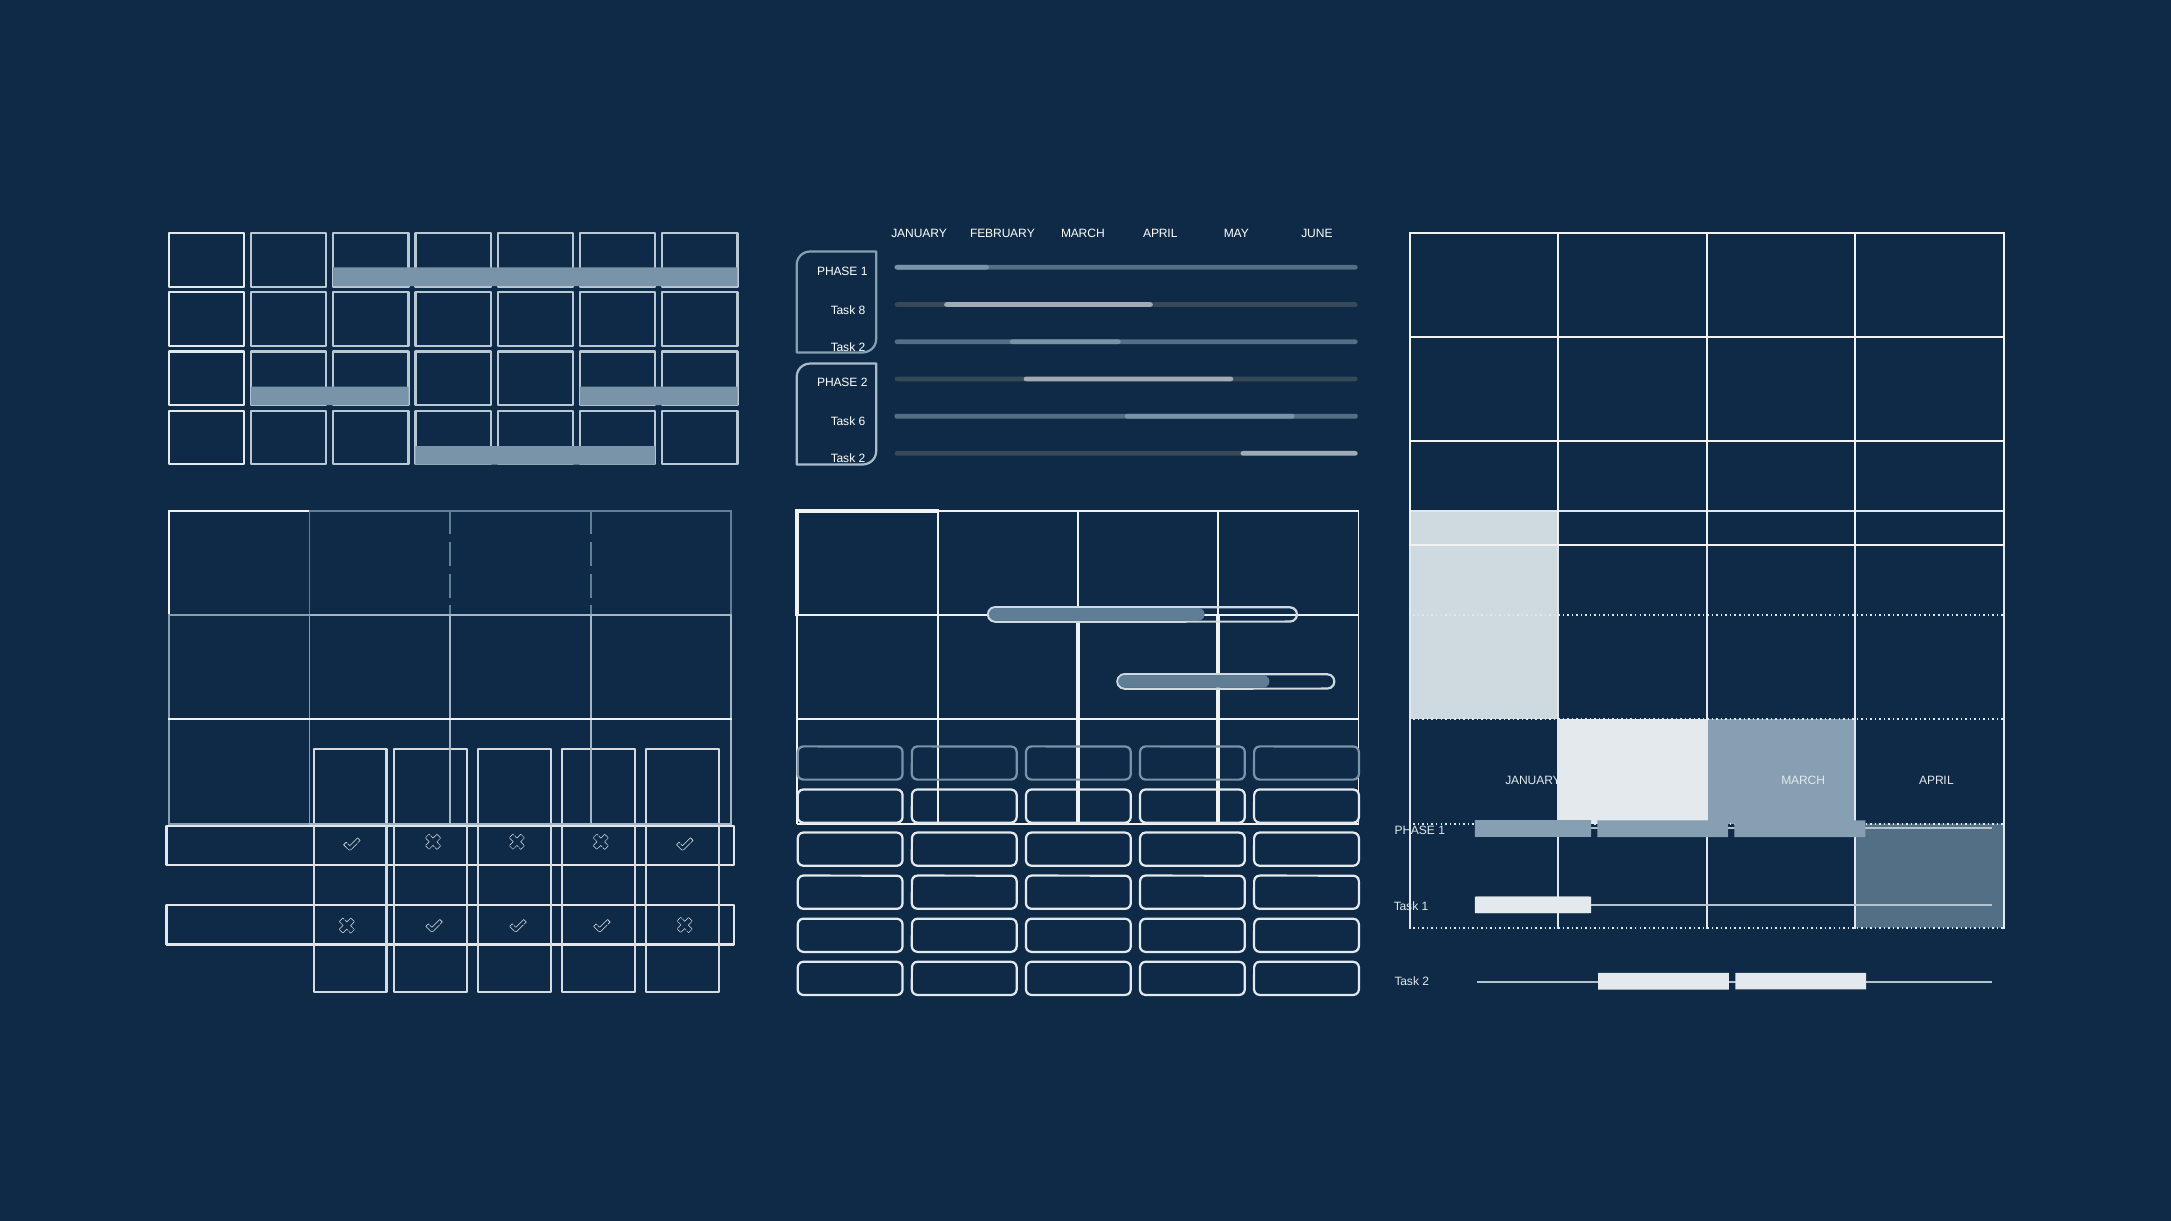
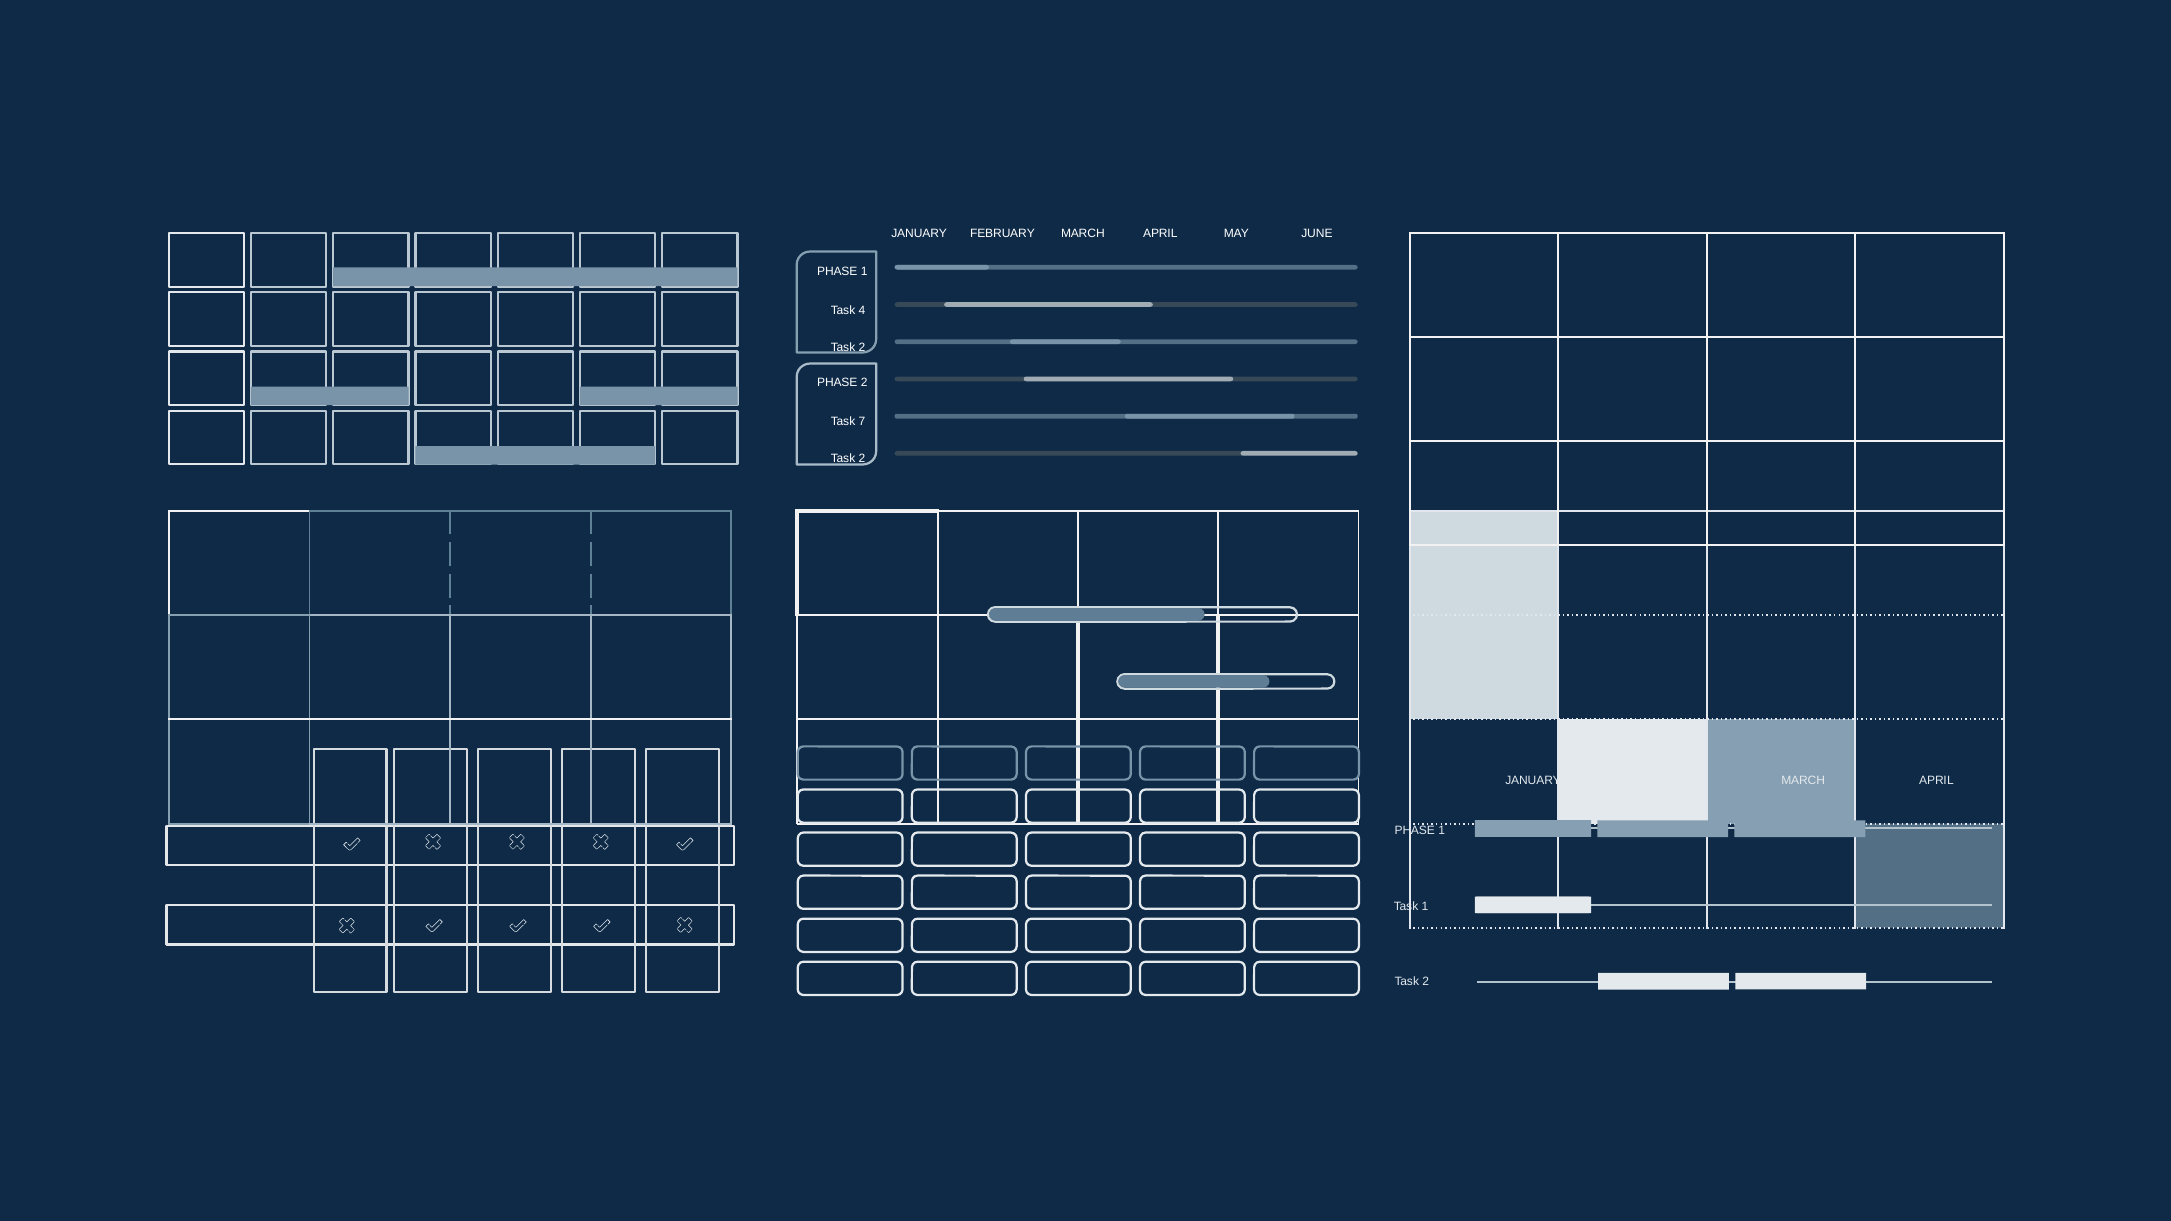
8: 8 -> 4 (862, 310)
6: 6 -> 7 (862, 422)
